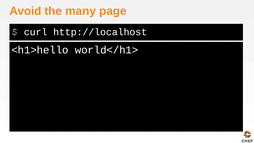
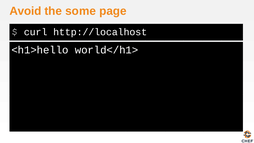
many: many -> some (81, 11)
